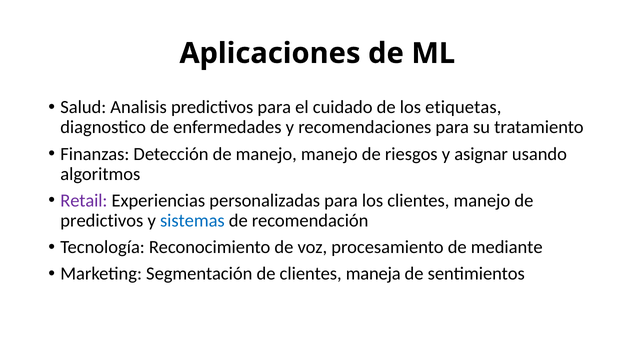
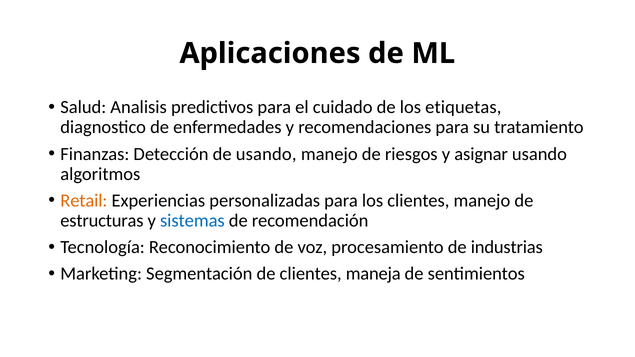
de manejo: manejo -> usando (266, 154)
Retail colour: purple -> orange (84, 201)
predictivos: predictivos -> estructuras (102, 221)
mediante: mediante -> industrias (507, 247)
